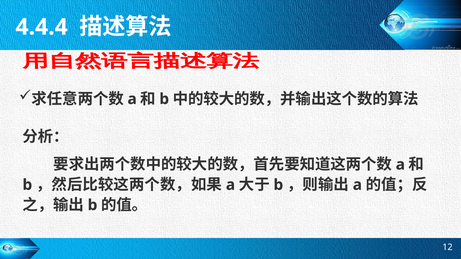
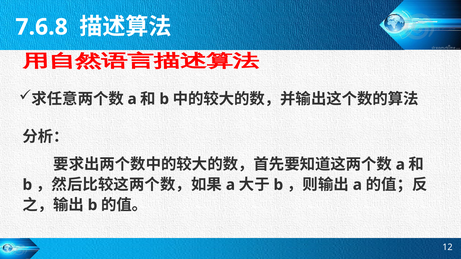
4.4.4: 4.4.4 -> 7.6.8 (42, 27)
